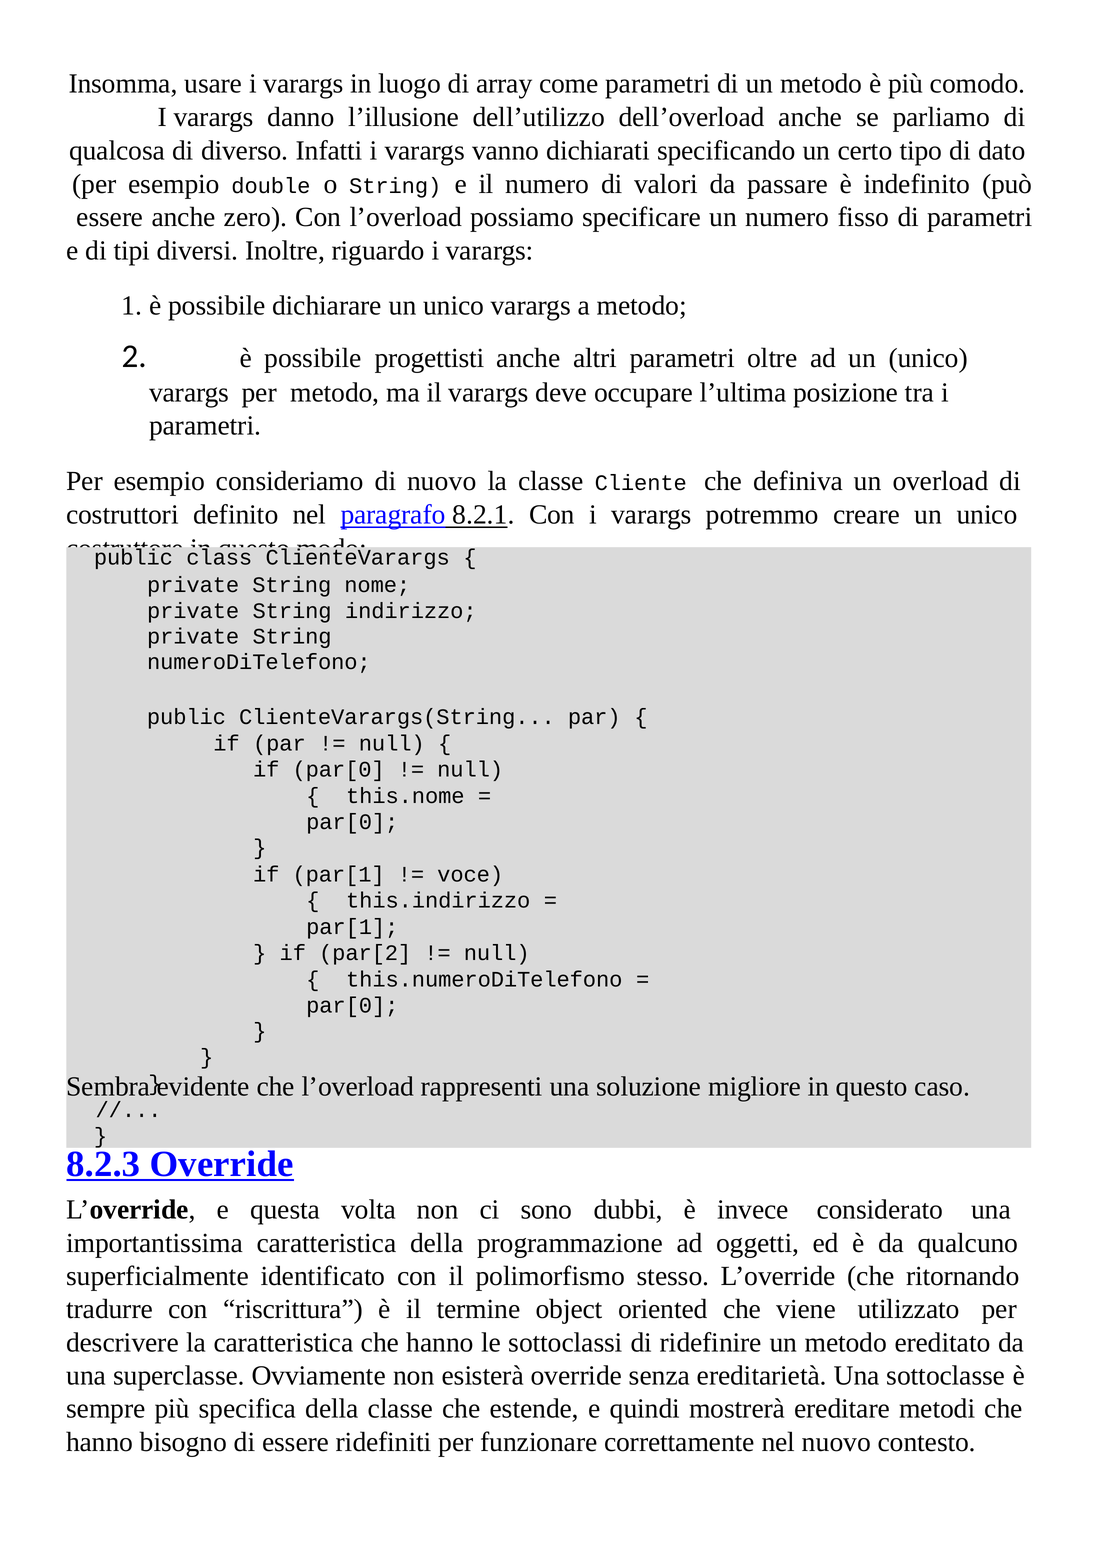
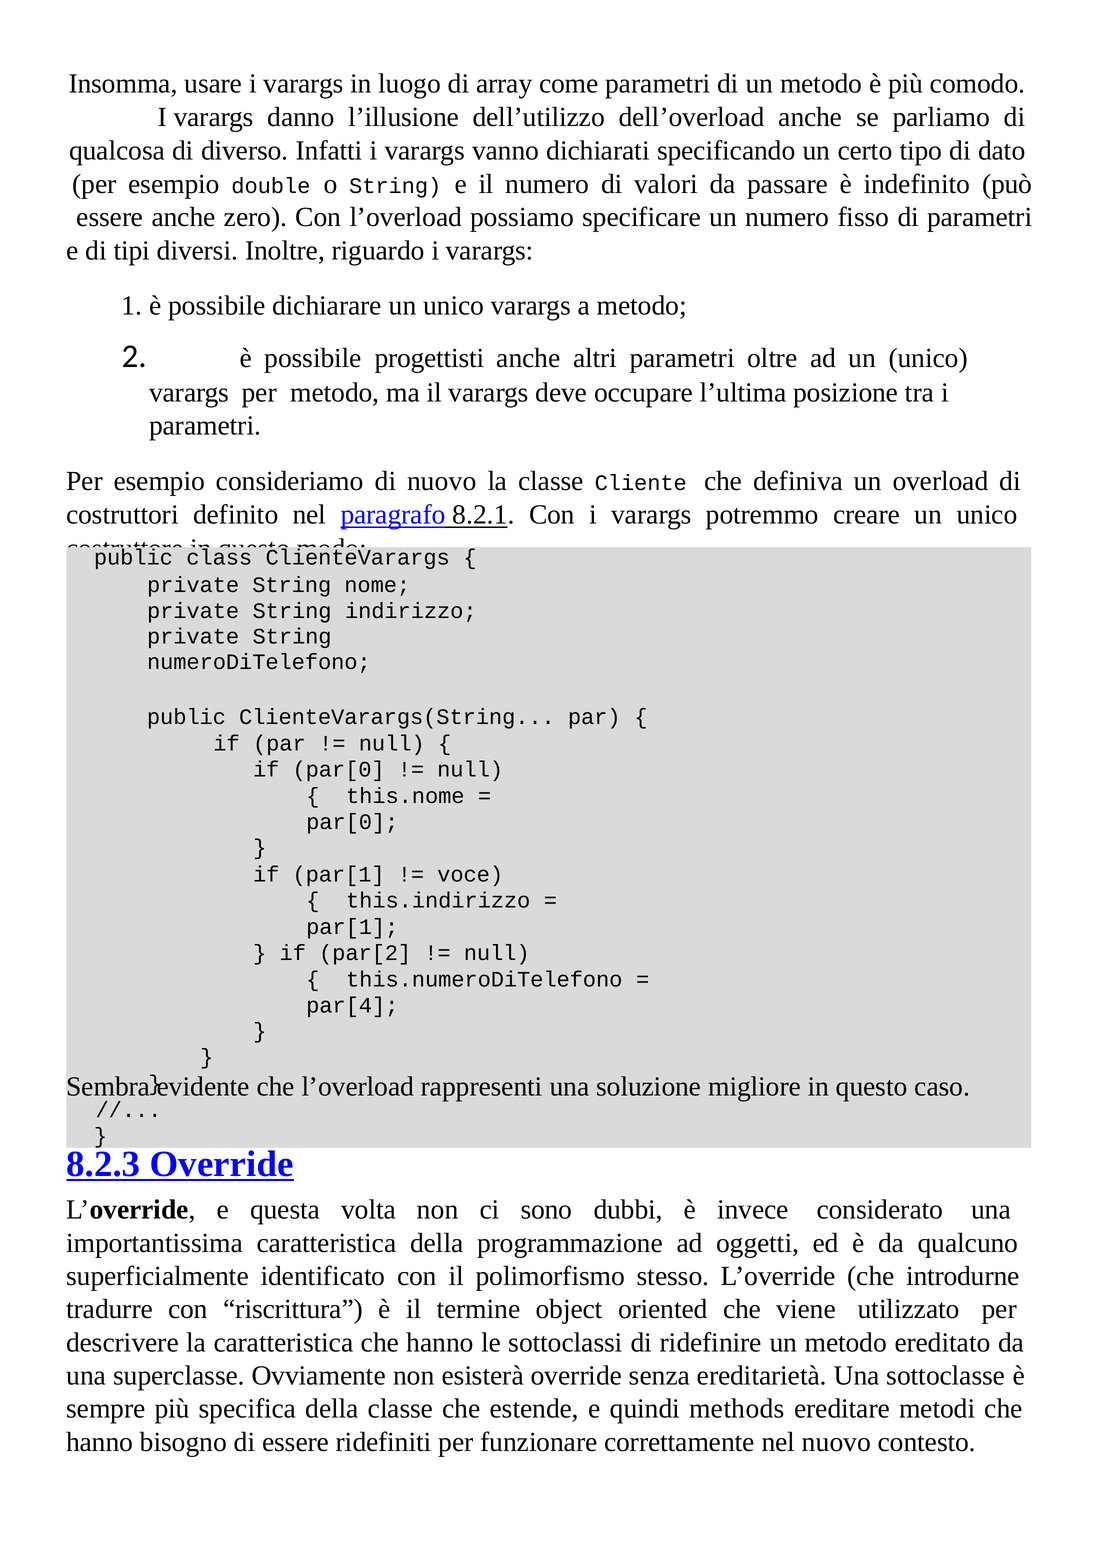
par[0: par[0 -> par[4 (352, 1006)
ritornando: ritornando -> introdurne (963, 1276)
mostrerà: mostrerà -> methods (737, 1409)
